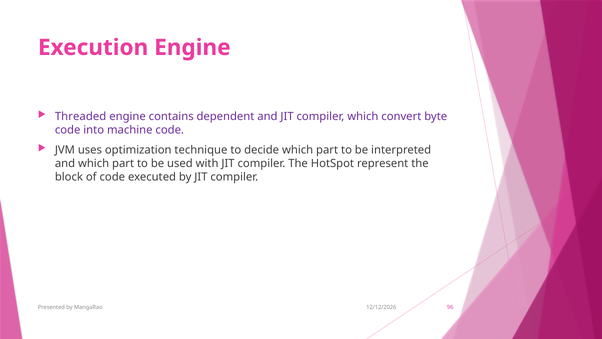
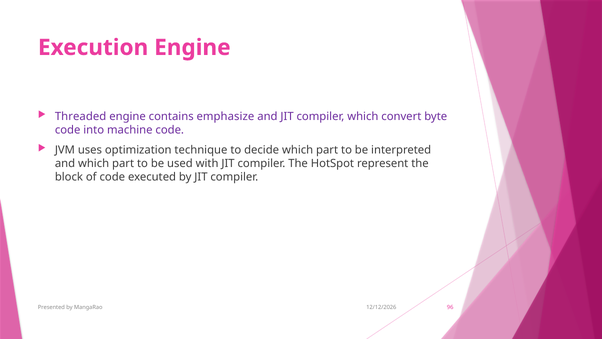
dependent: dependent -> emphasize (225, 117)
